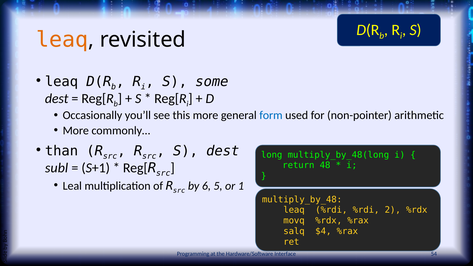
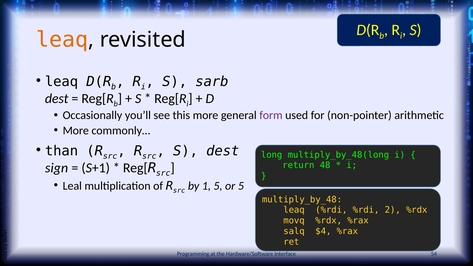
some: some -> sarb (212, 82)
form colour: blue -> purple (271, 115)
subl: subl -> sign (57, 168)
6: 6 -> 1 (206, 186)
or 1: 1 -> 5 (241, 186)
